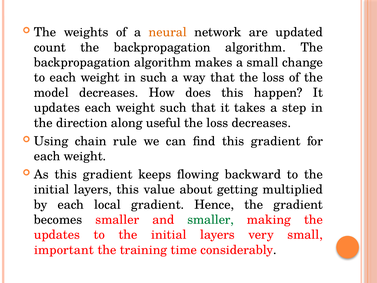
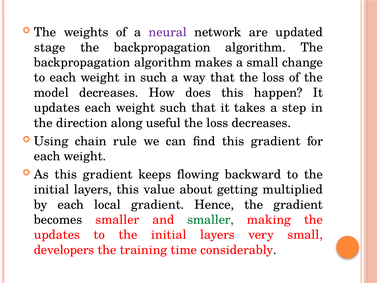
neural colour: orange -> purple (168, 32)
count: count -> stage (50, 47)
important: important -> developers (64, 250)
